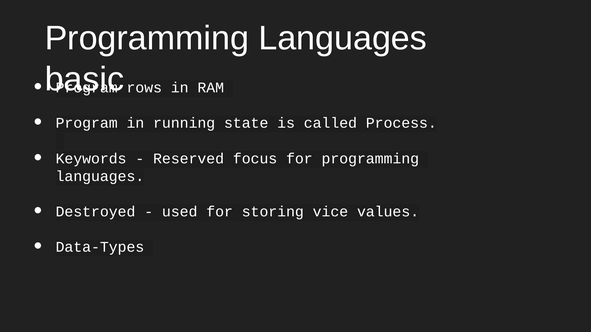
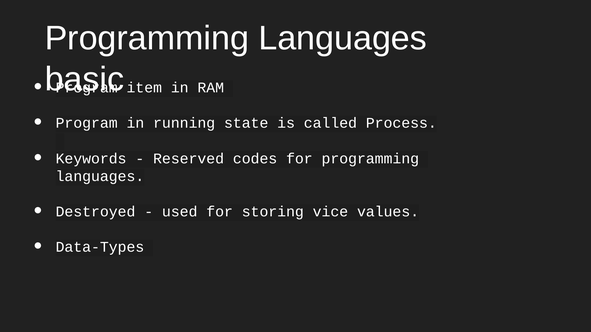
rows: rows -> item (144, 88)
focus: focus -> codes (255, 159)
